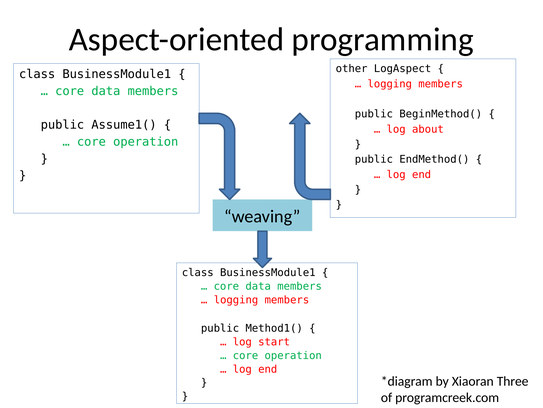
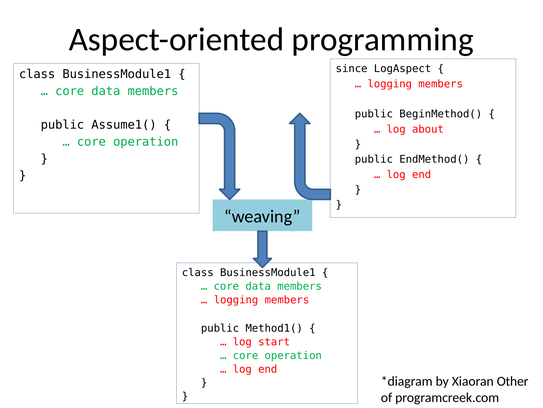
other: other -> since (352, 69)
Three: Three -> Other (513, 381)
